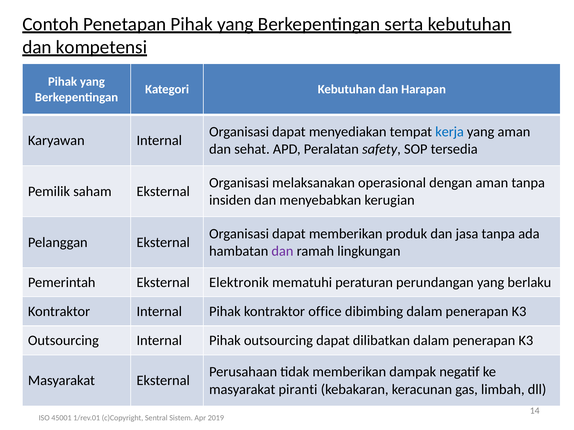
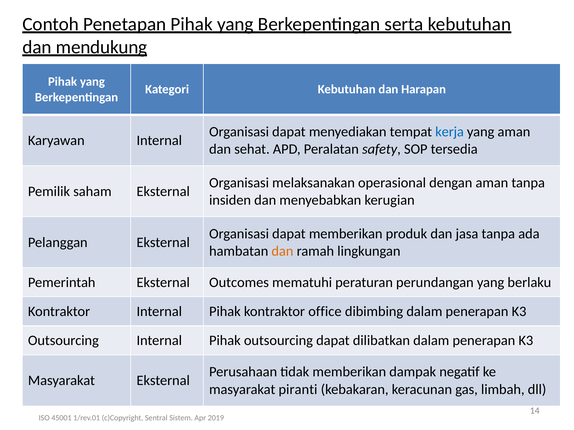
kompetensi: kompetensi -> mendukung (102, 47)
dan colour: purple -> orange (282, 251)
Elektronik: Elektronik -> Outcomes (239, 283)
